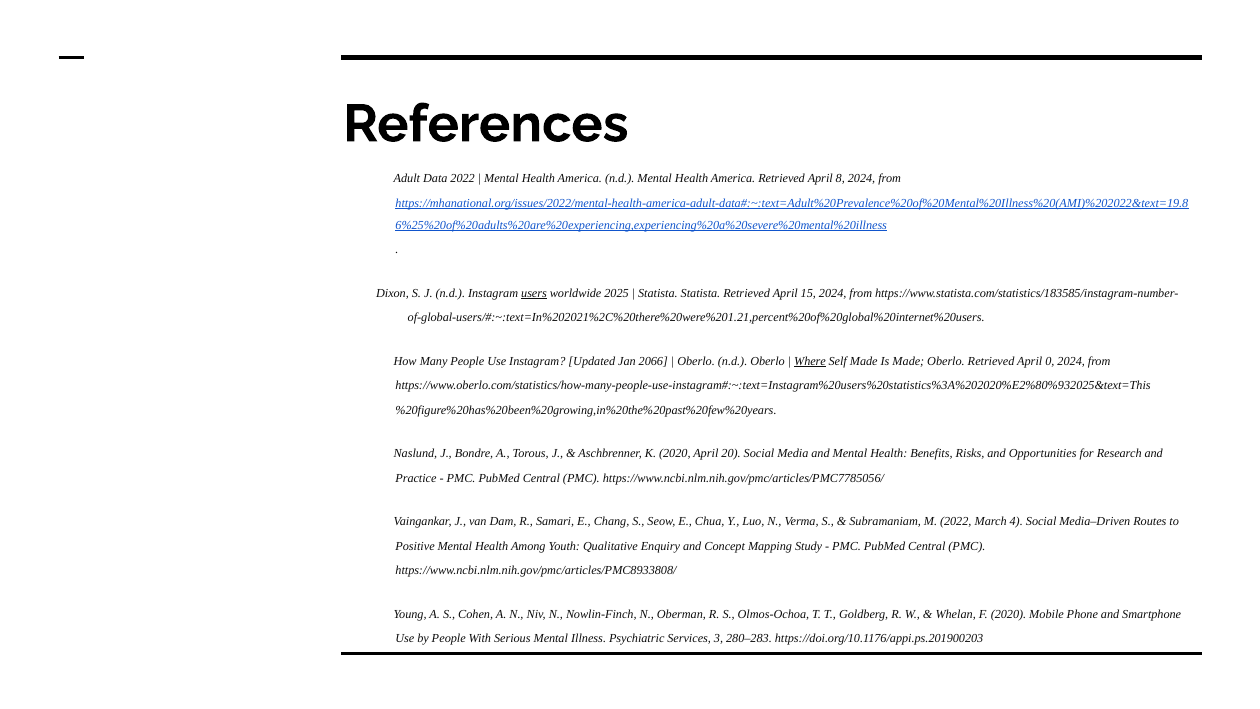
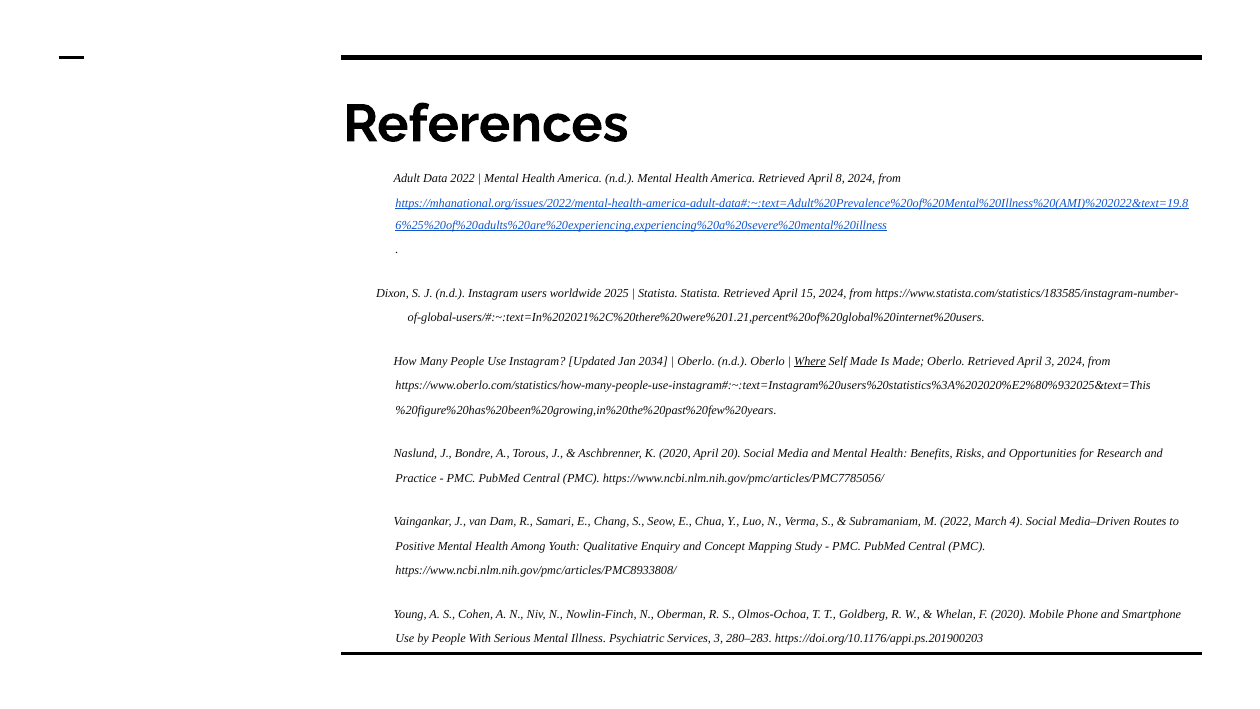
users underline: present -> none (534, 293)
2066: 2066 -> 2034 (653, 361)
April 0: 0 -> 3 (1050, 361)
